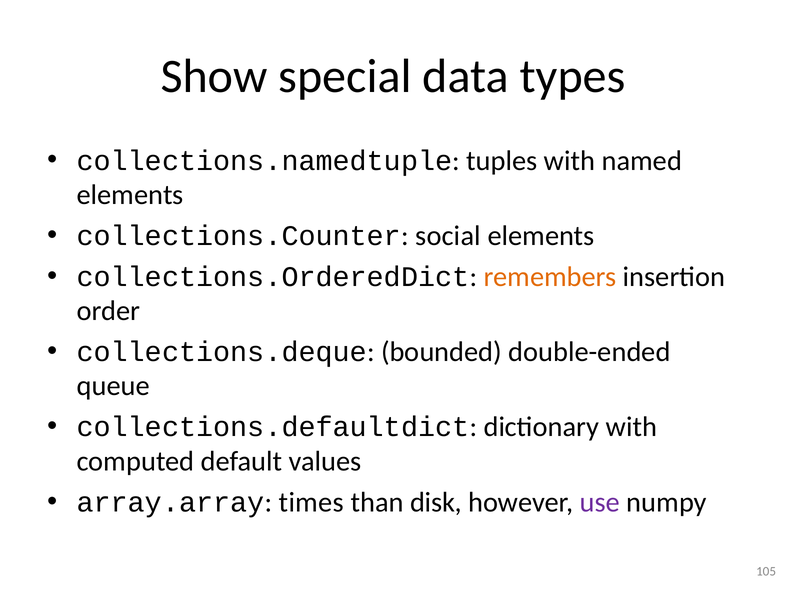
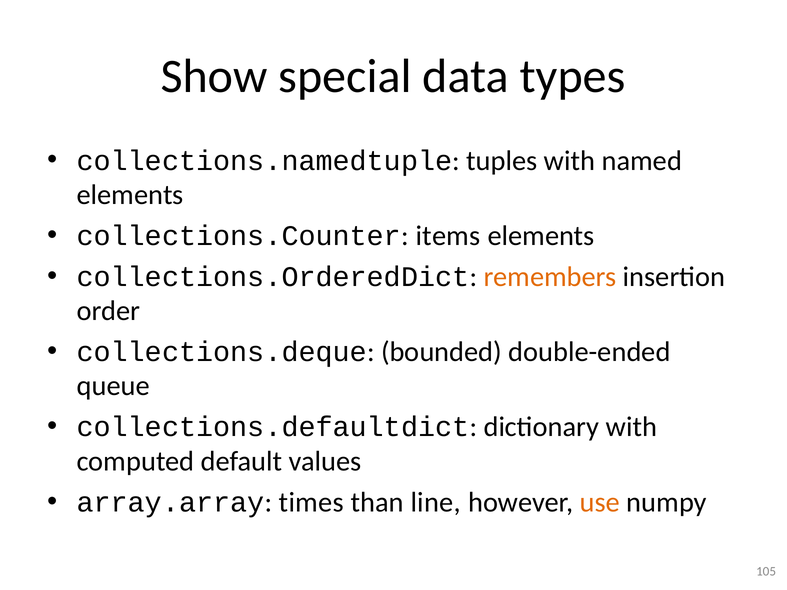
social: social -> items (448, 236)
disk: disk -> line (436, 502)
use colour: purple -> orange (600, 502)
